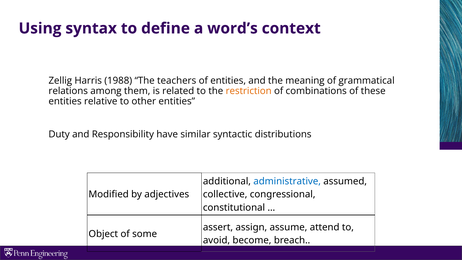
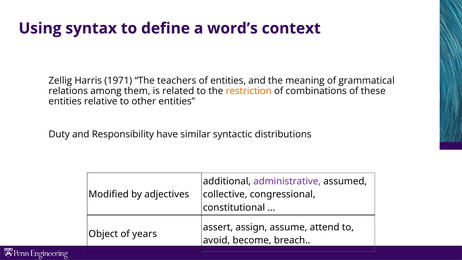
1988: 1988 -> 1971 (118, 81)
administrative colour: blue -> purple (287, 181)
some: some -> years (145, 234)
